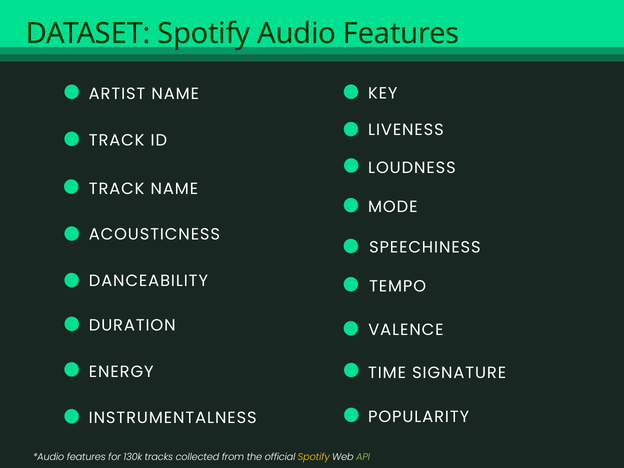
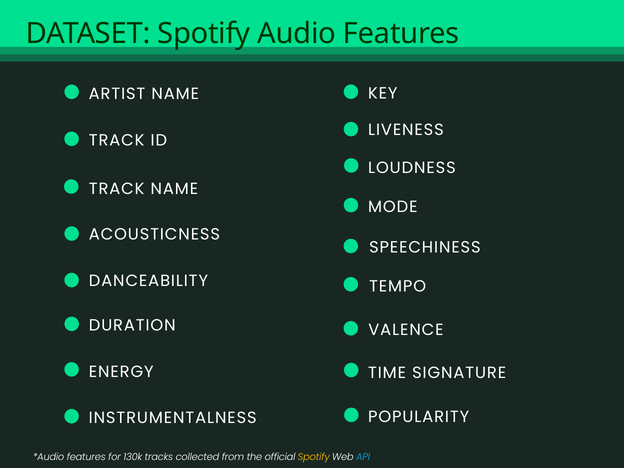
API colour: light green -> light blue (363, 457)
